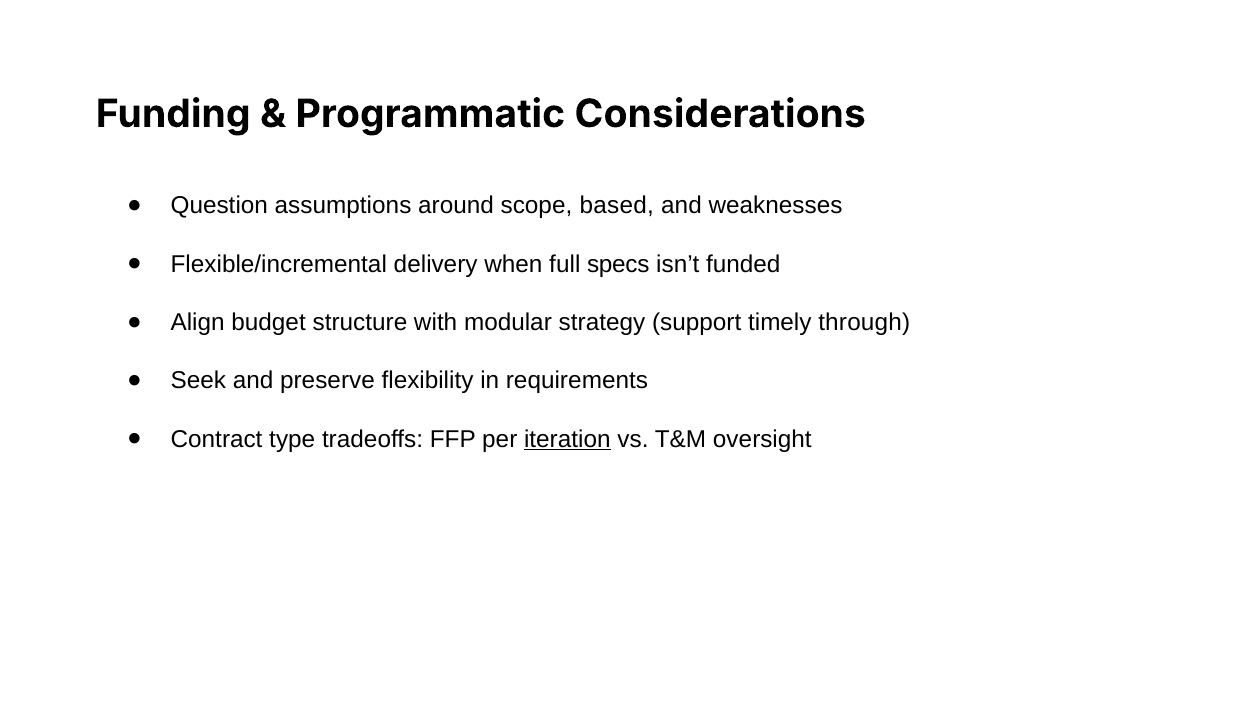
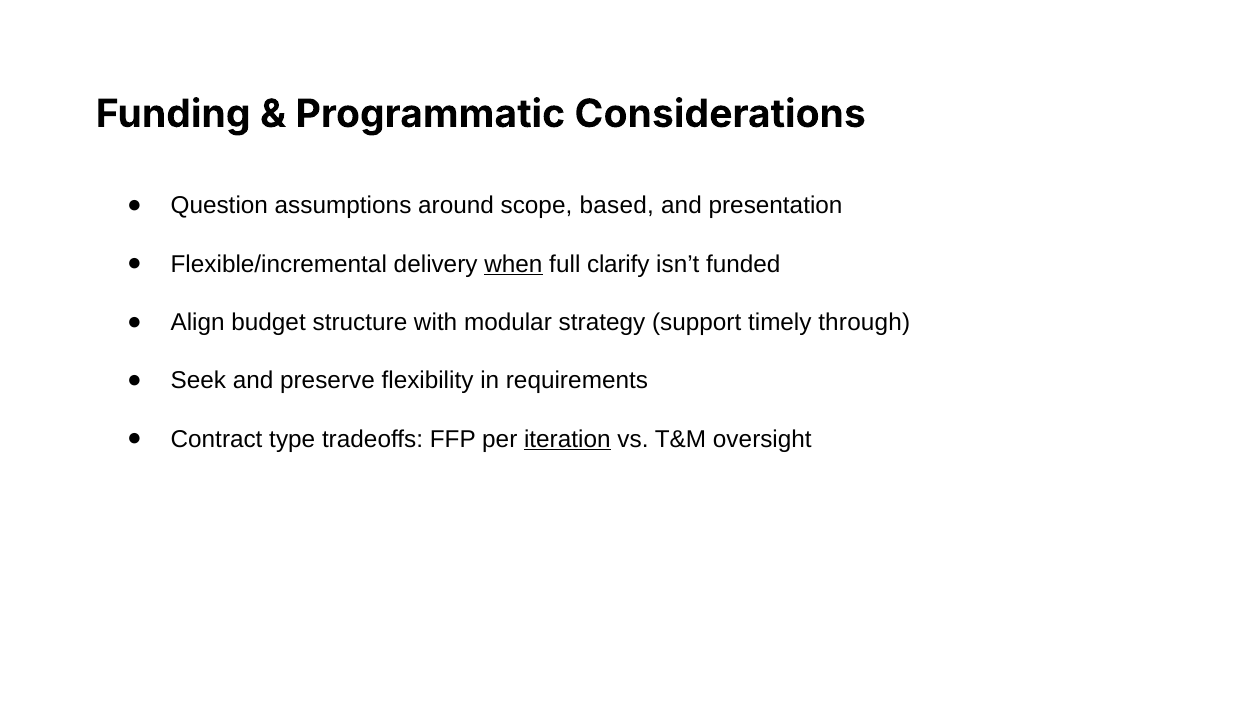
weaknesses: weaknesses -> presentation (776, 206)
when underline: none -> present (513, 264)
specs: specs -> clarify (618, 264)
